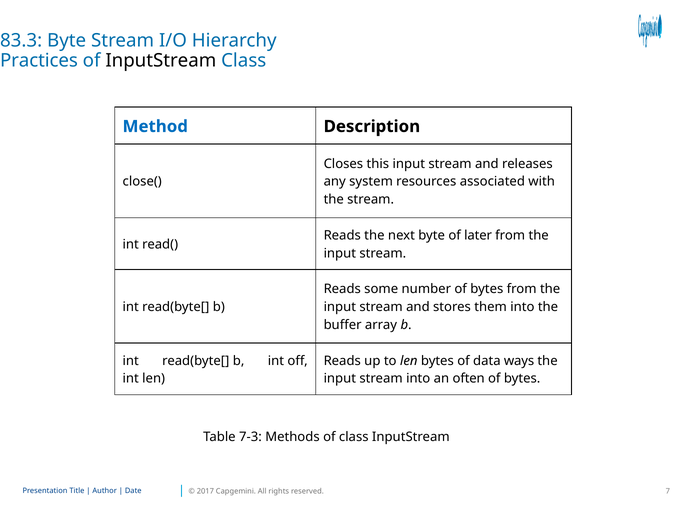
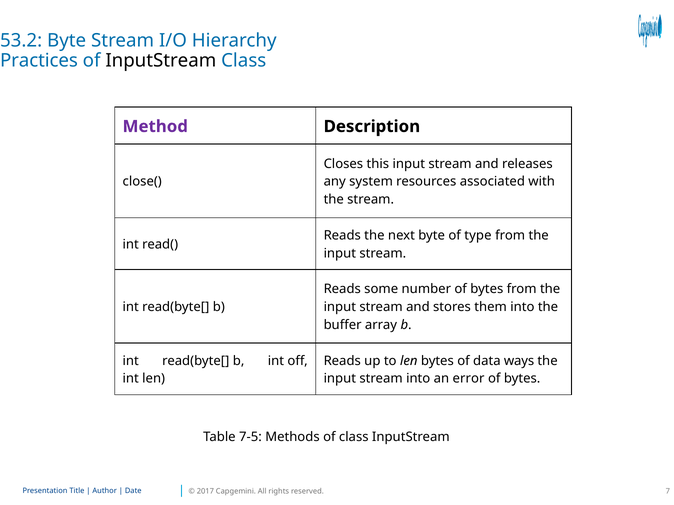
83.3: 83.3 -> 53.2 (21, 40)
Method colour: blue -> purple (155, 127)
later: later -> type (478, 236)
often: often -> error (469, 379)
7‑3: 7‑3 -> 7‑5 (250, 437)
